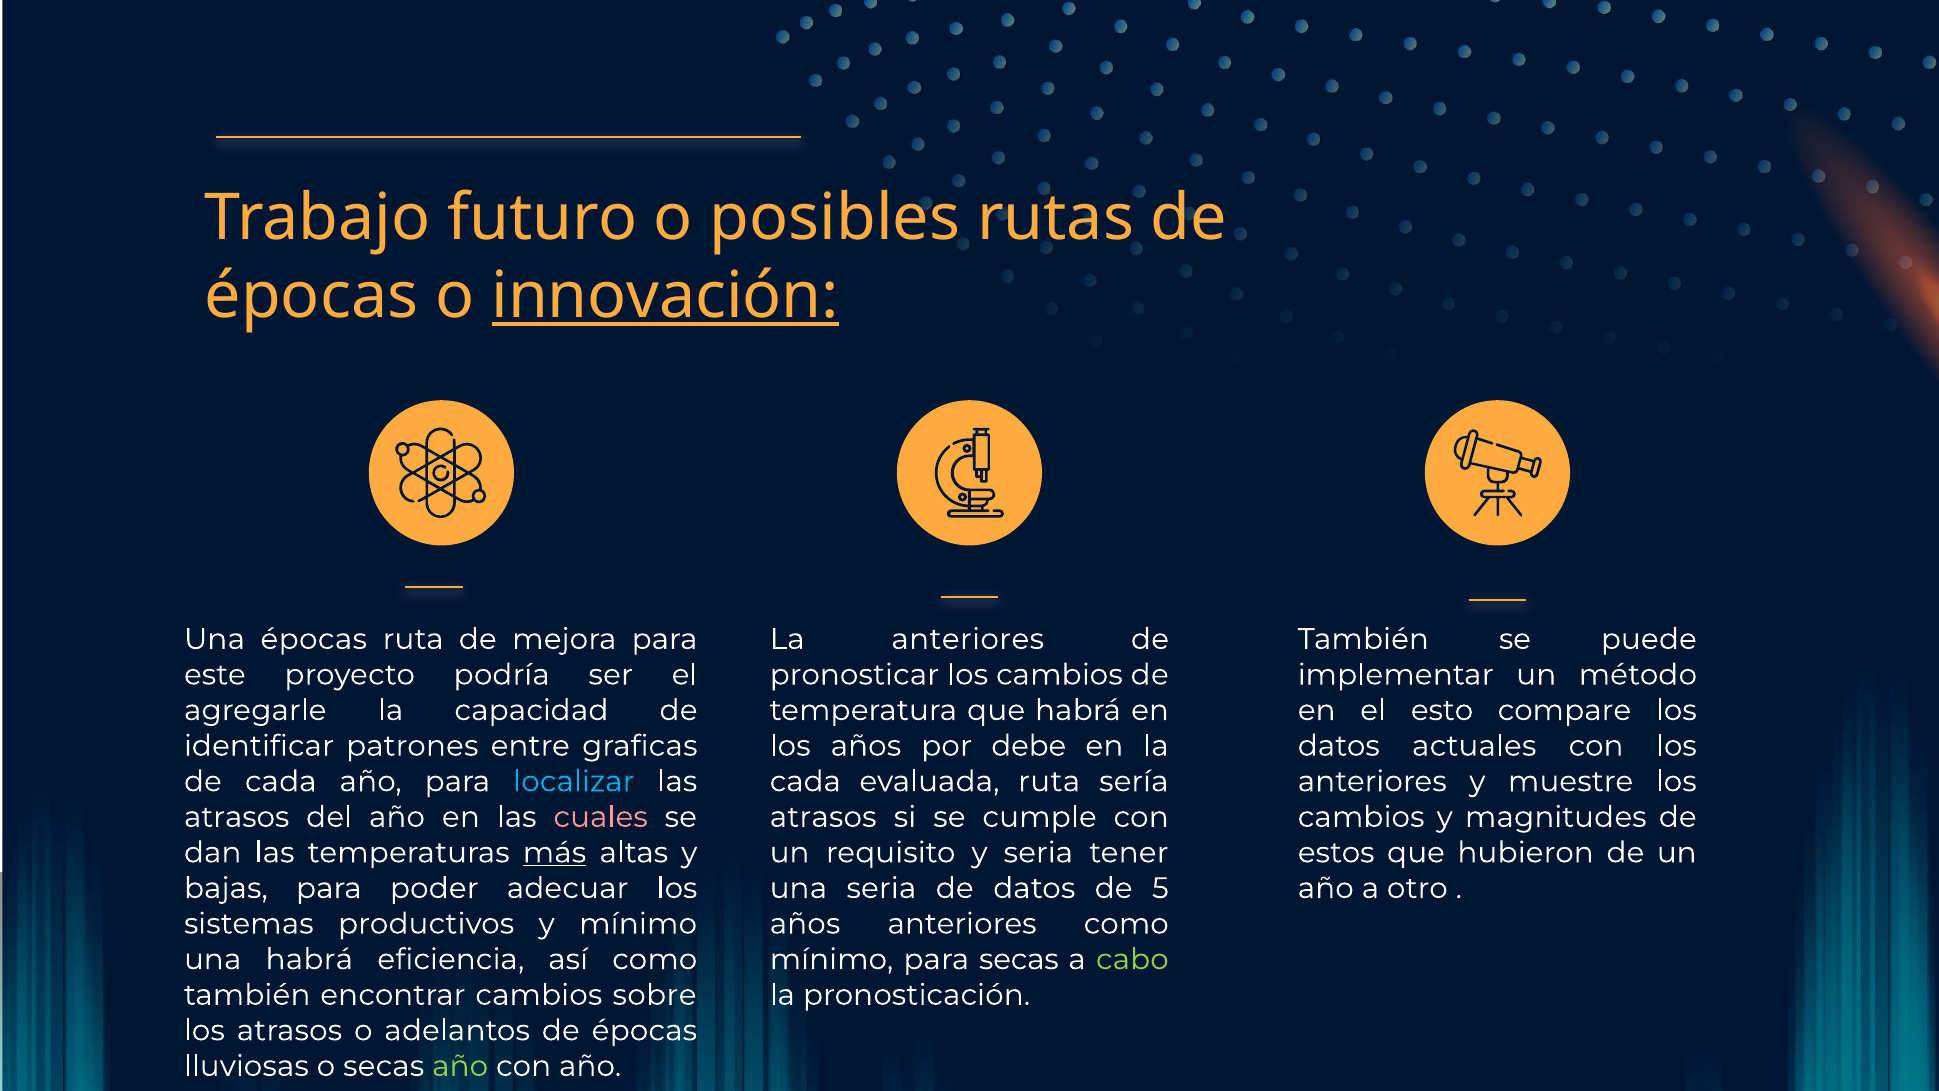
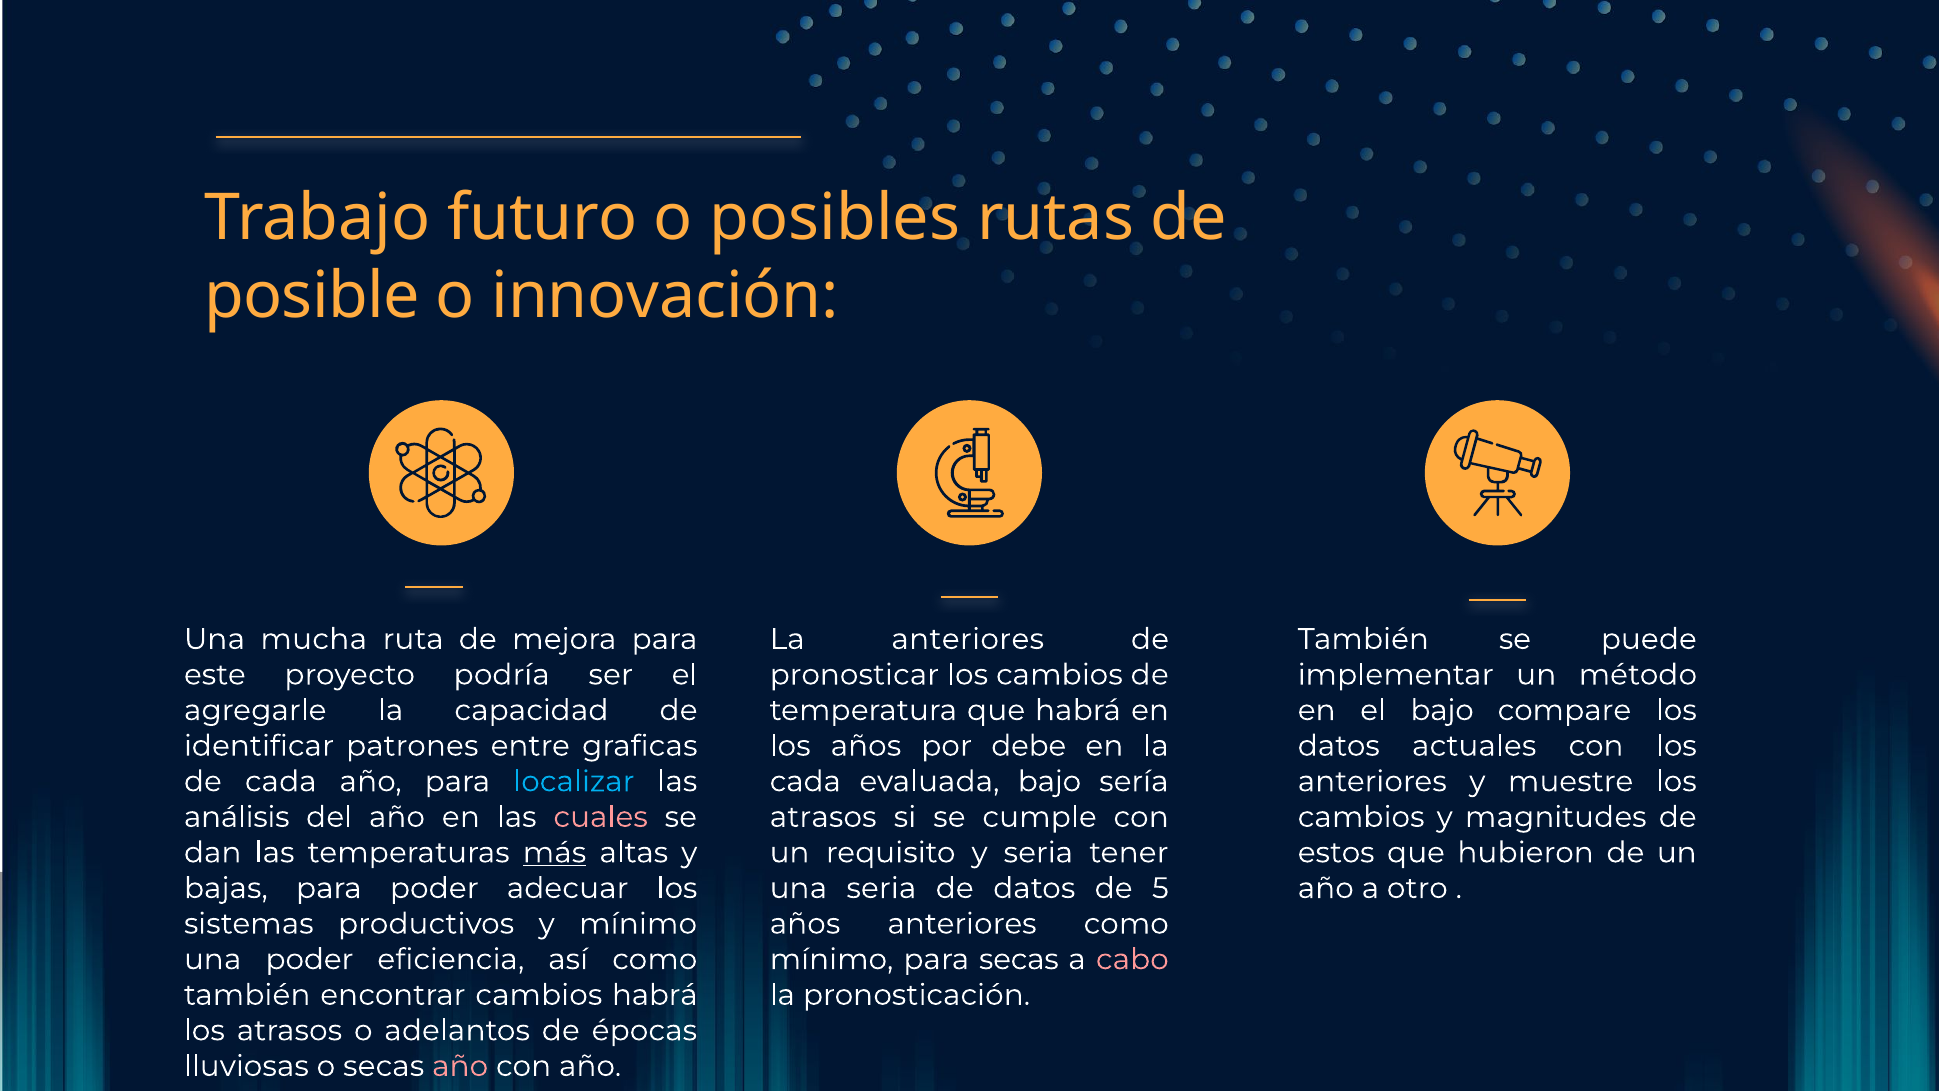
épocas: épocas -> posible (312, 296)
innovación underline: present -> none (665, 296)
Una épocas: épocas -> mucha (314, 639)
el esto: esto -> bajo (1442, 710)
evaluada ruta: ruta -> bajo (1049, 781)
atrasos: atrasos -> análisis (237, 817)
una habrá: habrá -> poder (309, 959)
cabo colour: light green -> pink (1132, 959)
cambios sobre: sobre -> habrá (655, 995)
año colour: light green -> pink (460, 1066)
